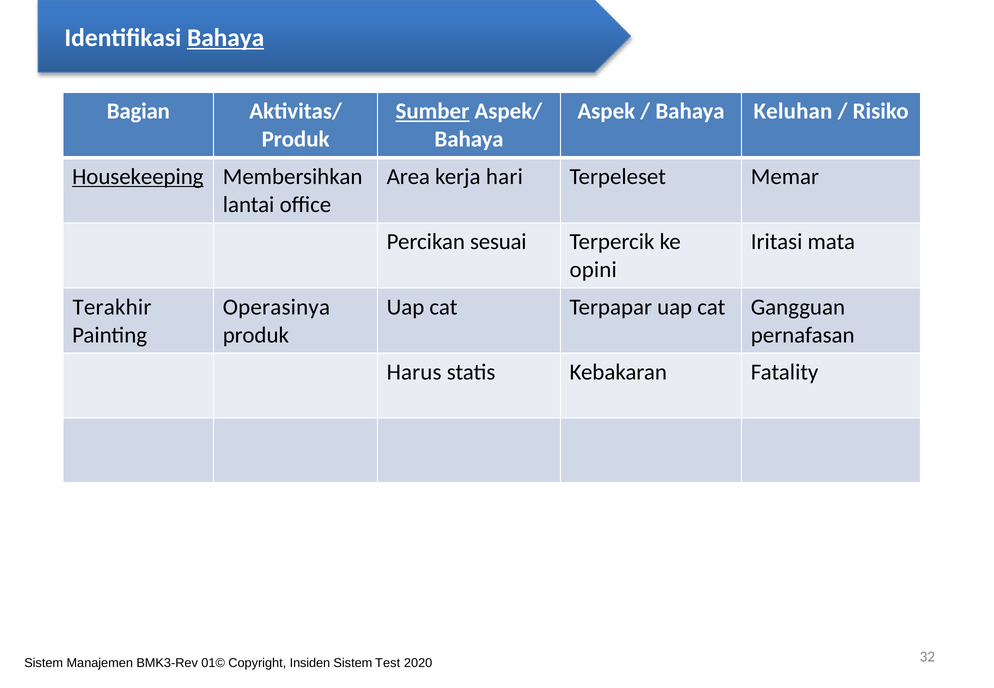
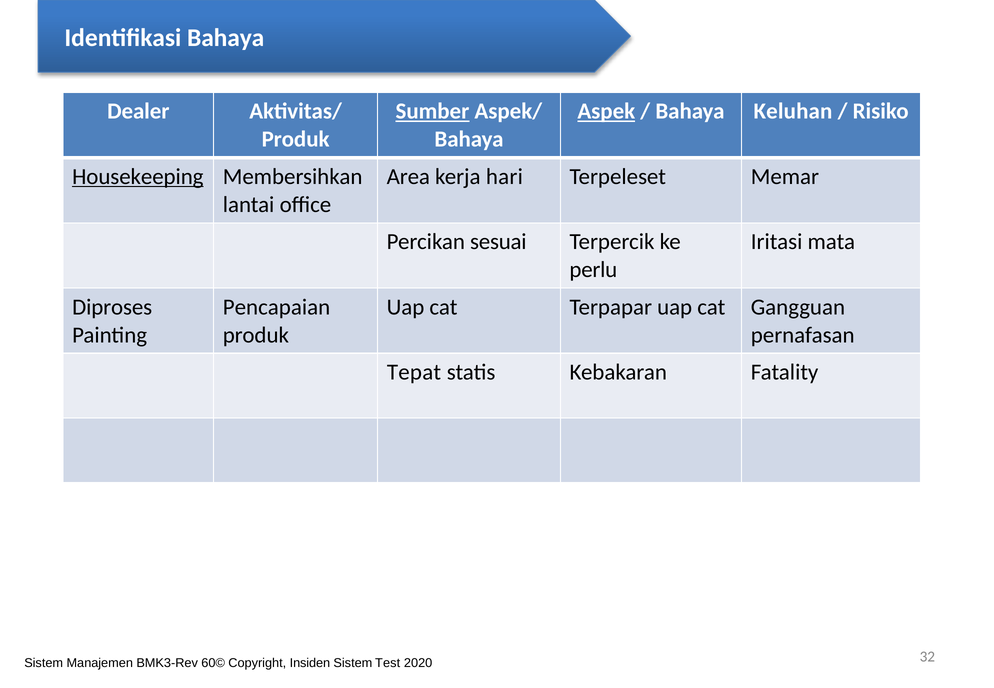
Bahaya underline: present -> none (226, 38)
Bagian: Bagian -> Dealer (138, 111)
Aspek underline: none -> present (606, 111)
opini: opini -> perlu (593, 270)
Terakhir: Terakhir -> Diproses (112, 307)
Operasinya: Operasinya -> Pencapaian (277, 307)
Harus: Harus -> Tepat (414, 372)
01©: 01© -> 60© (213, 663)
